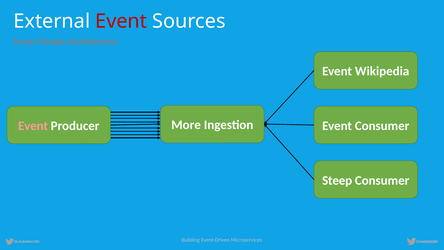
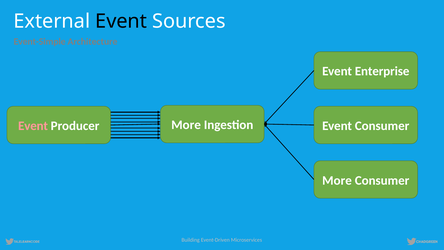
Event colour: red -> black (121, 21)
Wikipedia: Wikipedia -> Enterprise (382, 71)
Steep: Steep -> More (337, 180)
